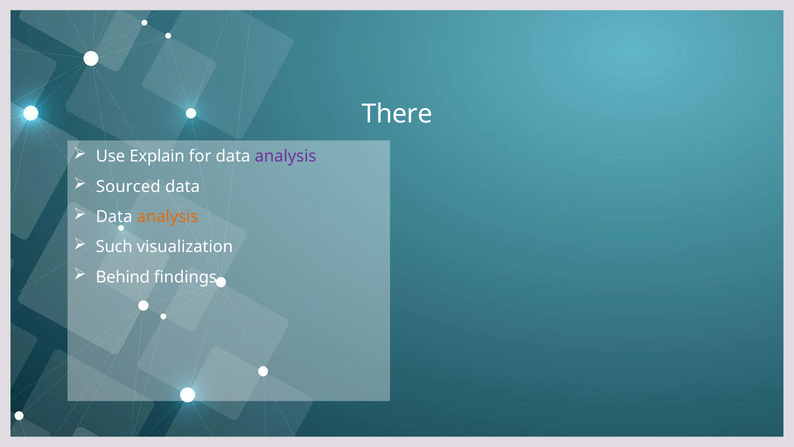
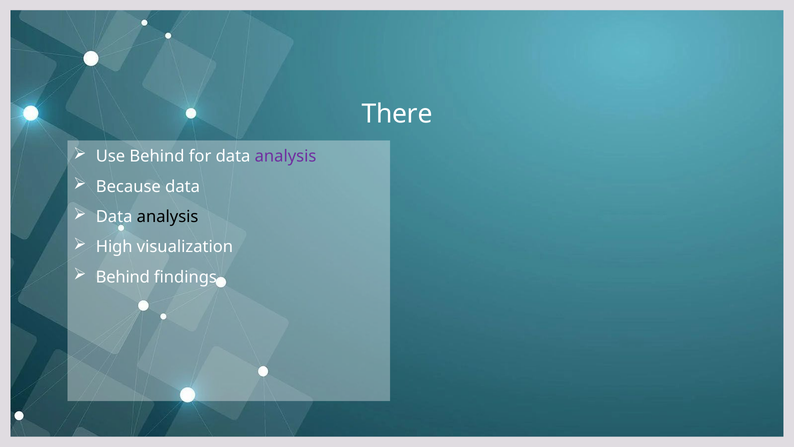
Use Explain: Explain -> Behind (157, 156)
Sourced: Sourced -> Because (128, 187)
analysis colour: orange -> black (168, 217)
Such: Such -> High (114, 247)
